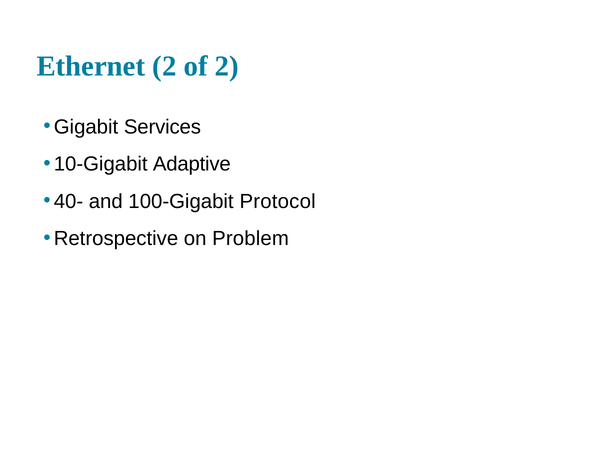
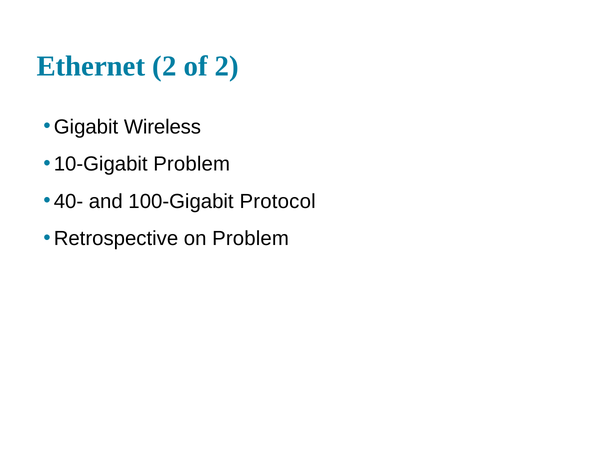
Services: Services -> Wireless (162, 127)
Adaptive: Adaptive -> Problem (192, 164)
